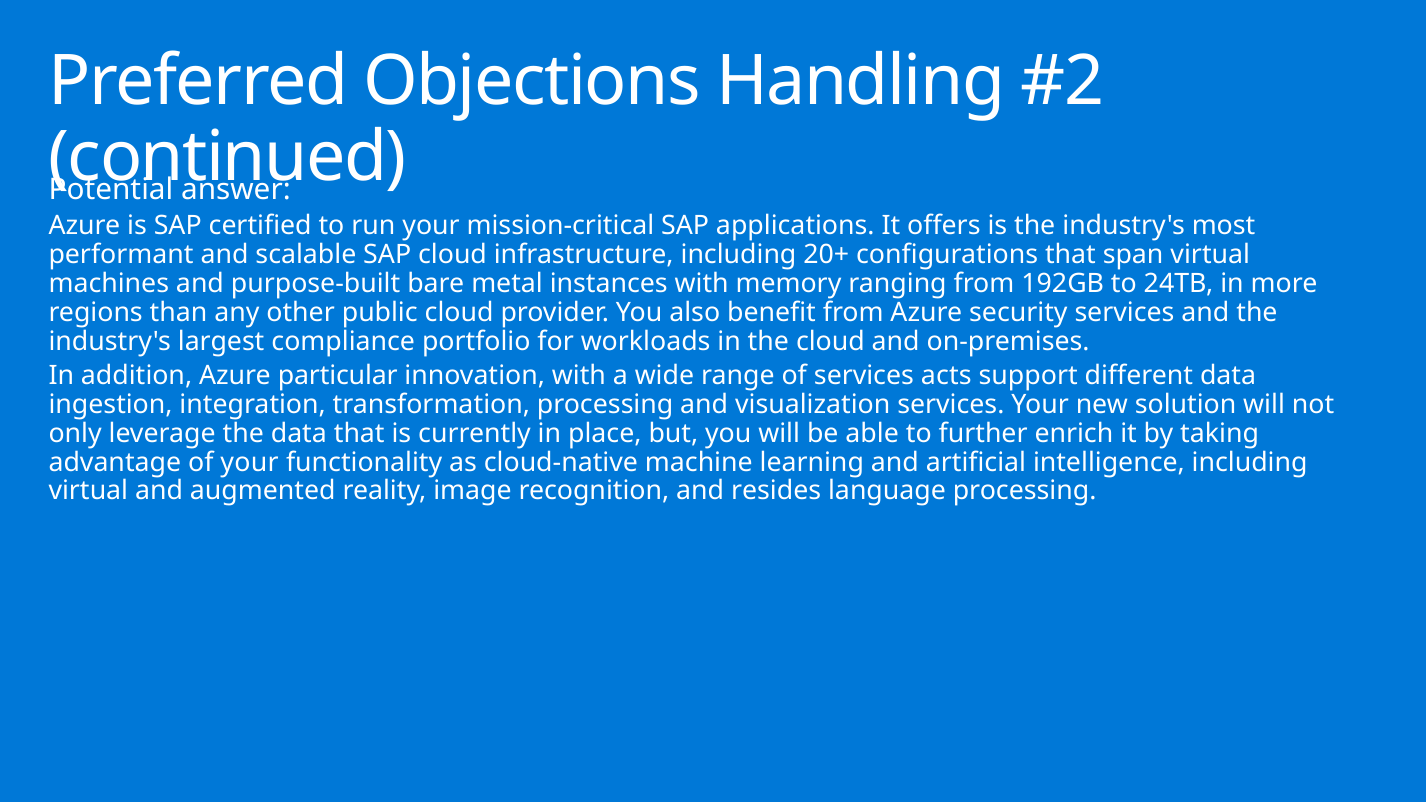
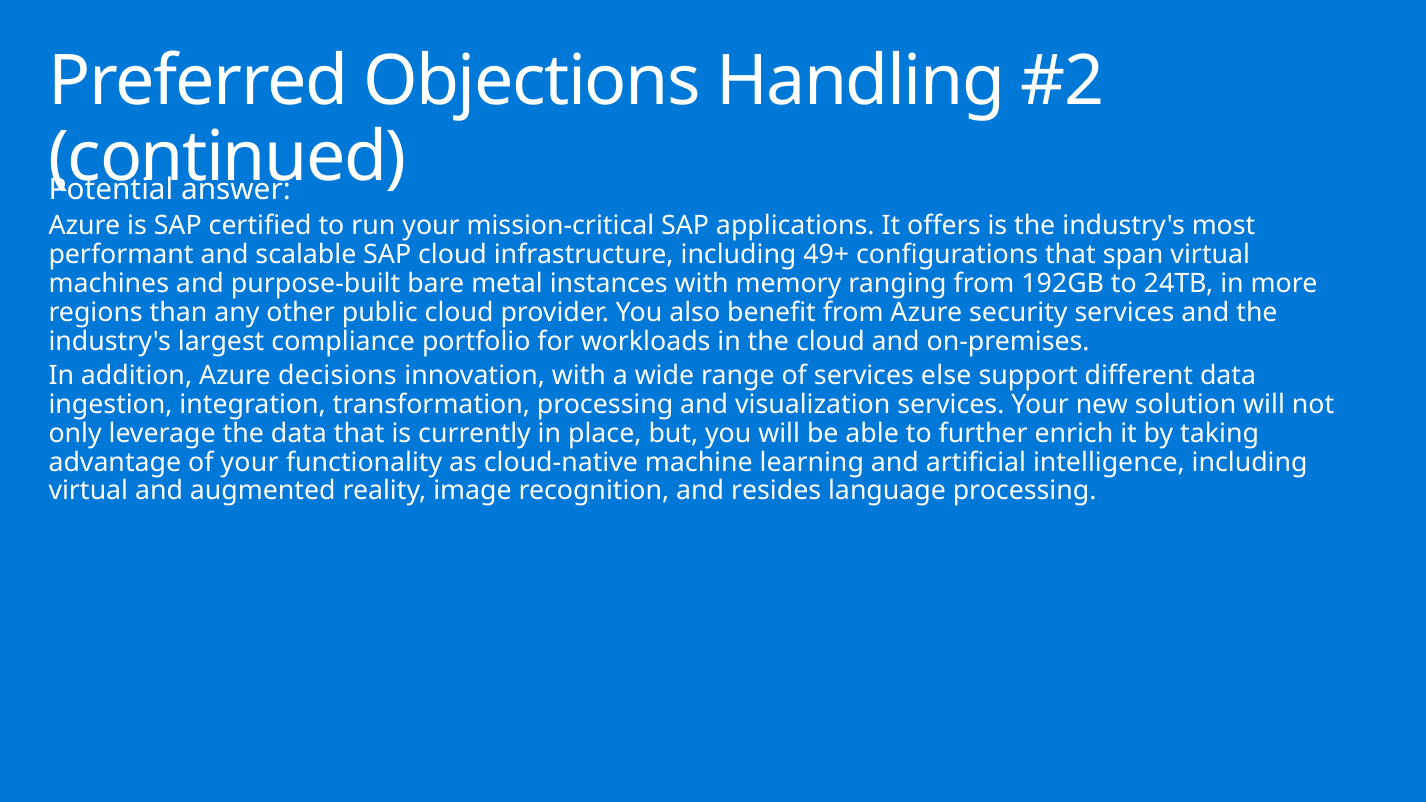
20+: 20+ -> 49+ (826, 255)
particular: particular -> decisions (337, 376)
acts: acts -> else (946, 376)
